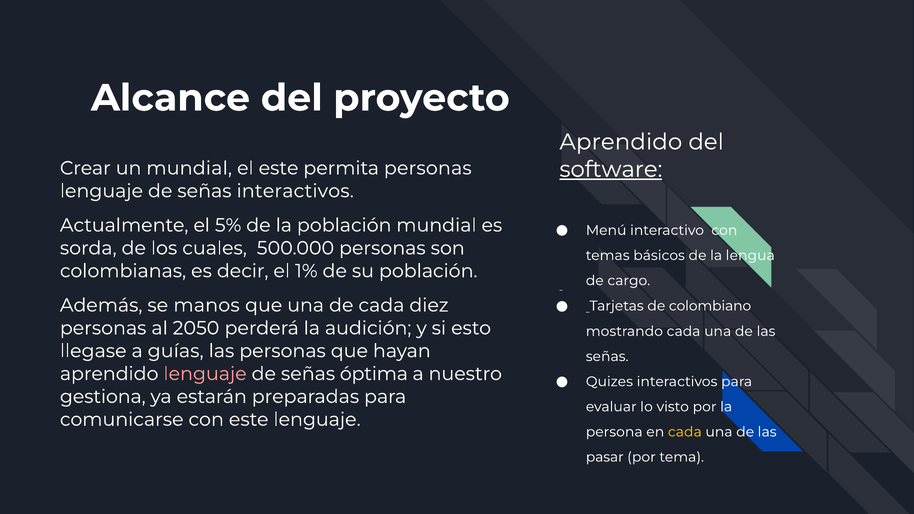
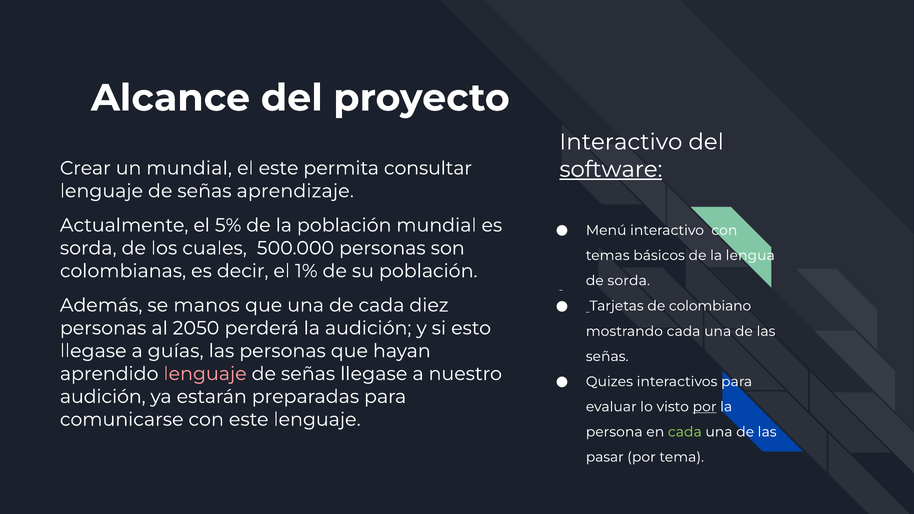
Aprendido: Aprendido -> Interactivo (621, 142)
permita personas: personas -> consultar (428, 168)
señas interactivos: interactivos -> aprendizaje (295, 191)
de cargo: cargo -> sorda (629, 281)
señas óptima: óptima -> llegase (374, 374)
gestiona: gestiona -> audición (103, 397)
por underline: none -> present (705, 407)
cada colour: yellow -> light green (685, 432)
